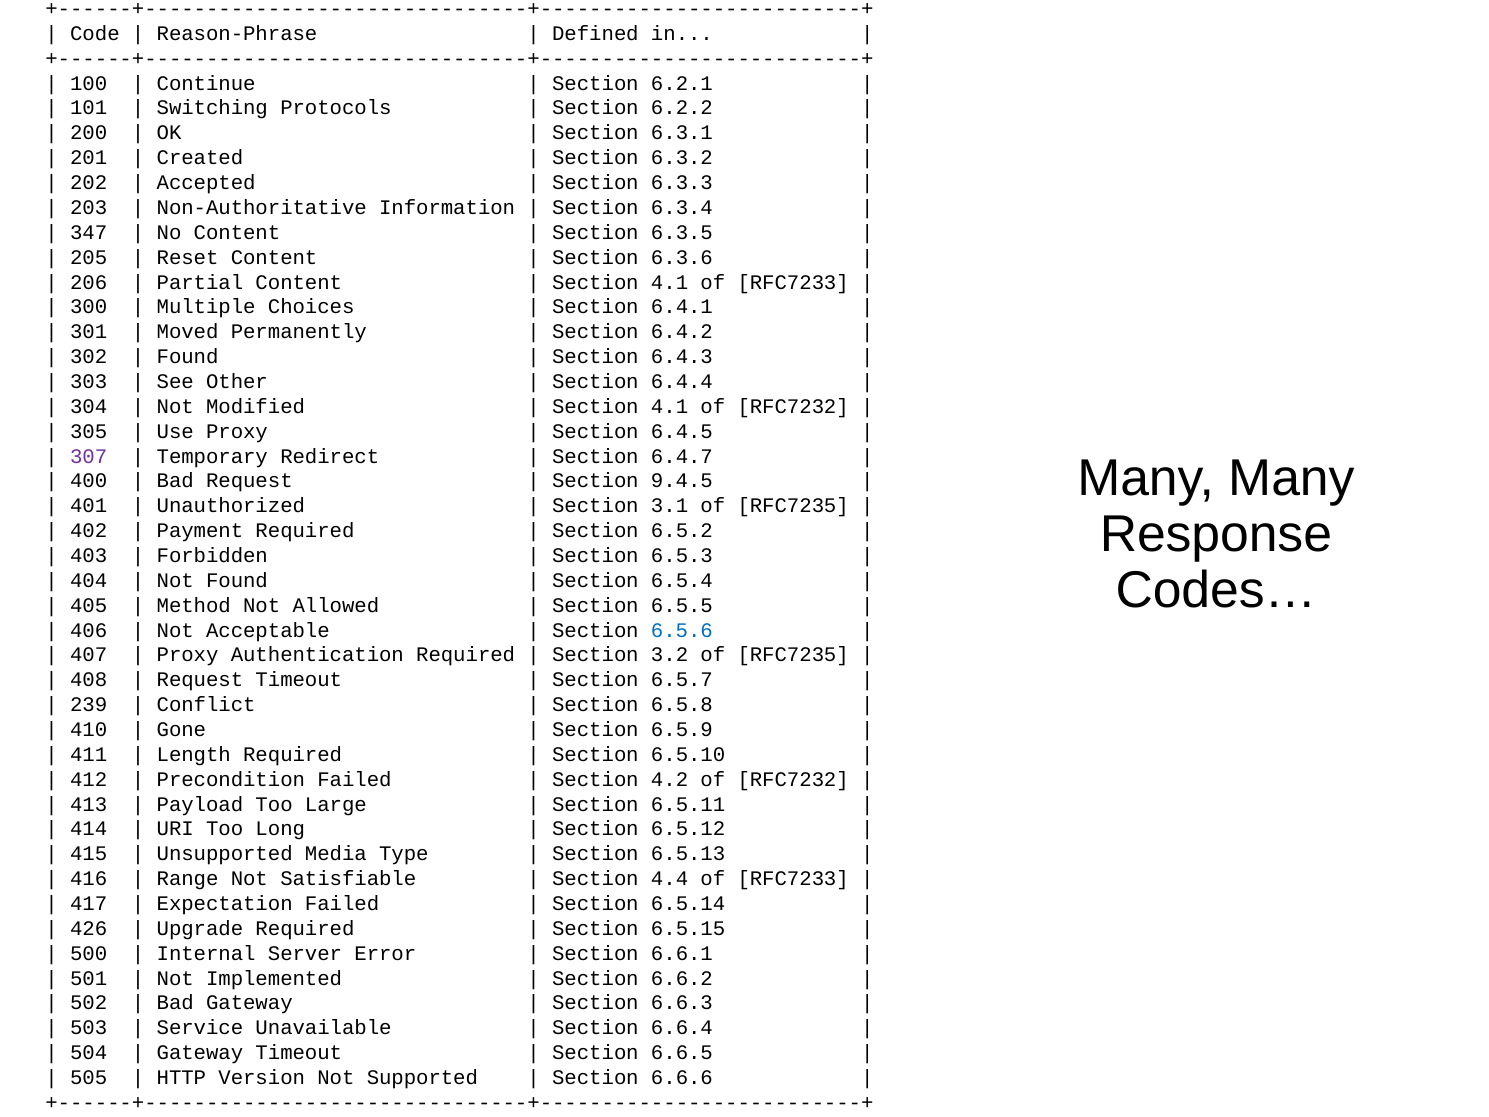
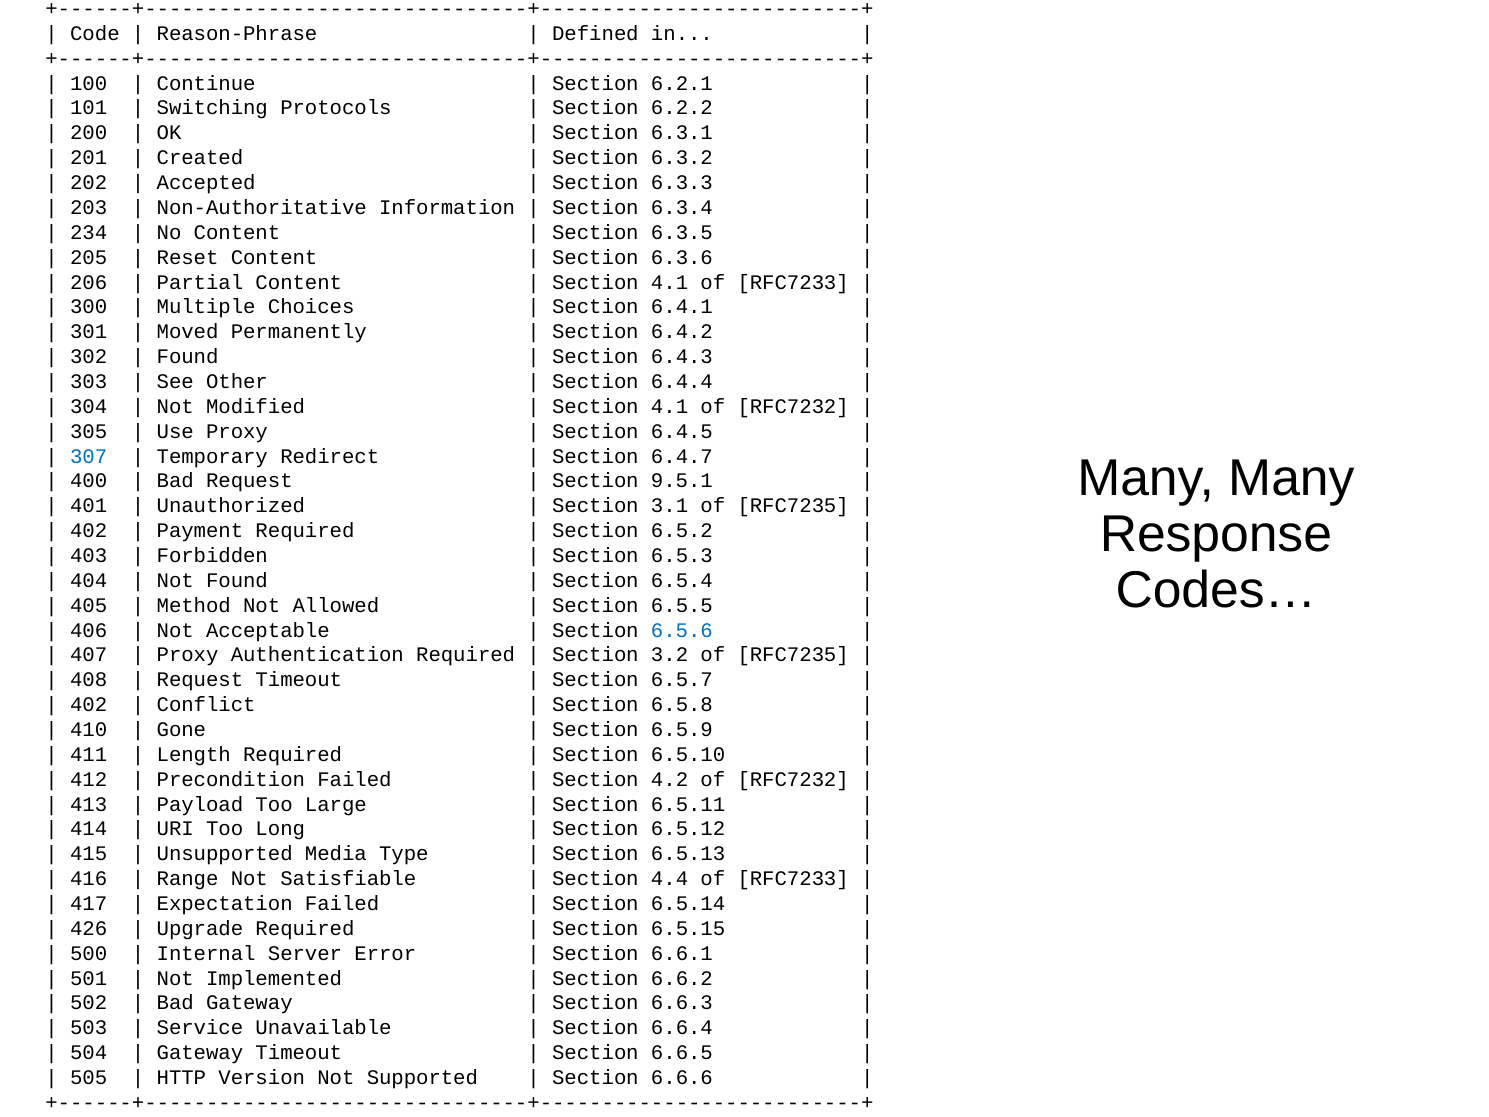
347: 347 -> 234 (89, 232)
307 colour: purple -> blue (89, 456)
9.4.5: 9.4.5 -> 9.5.1 (682, 481)
239: 239 -> 402 (89, 705)
